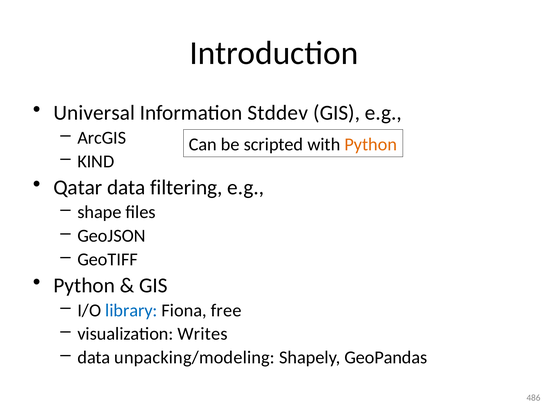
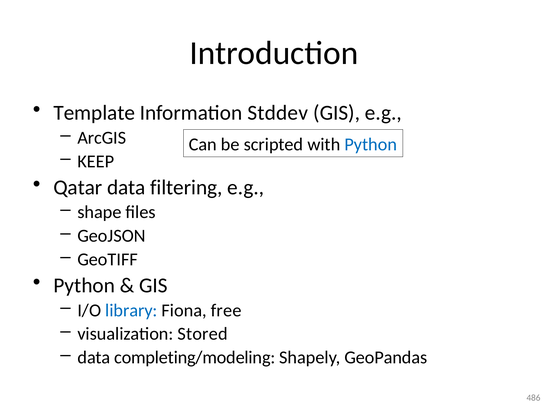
Universal: Universal -> Template (94, 113)
Python colour: orange -> blue (371, 144)
KIND: KIND -> KEEP (96, 161)
Writes: Writes -> Stored (203, 334)
unpacking/modeling: unpacking/modeling -> completing/modeling (195, 357)
